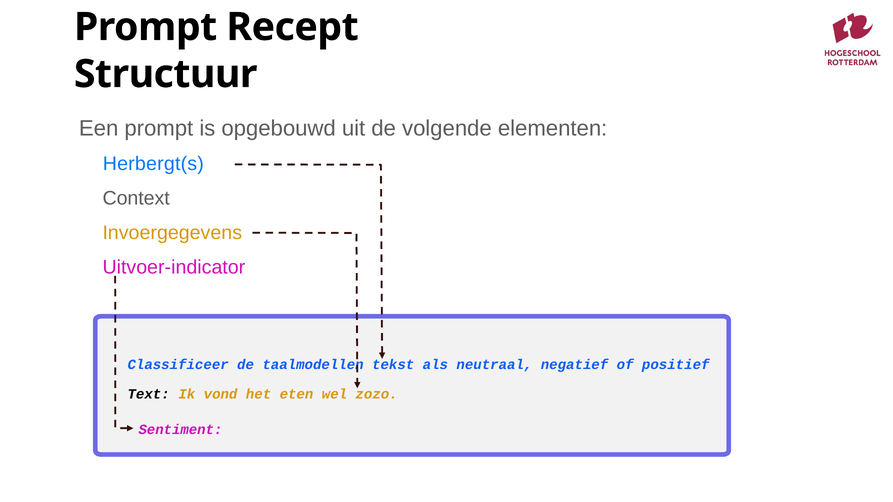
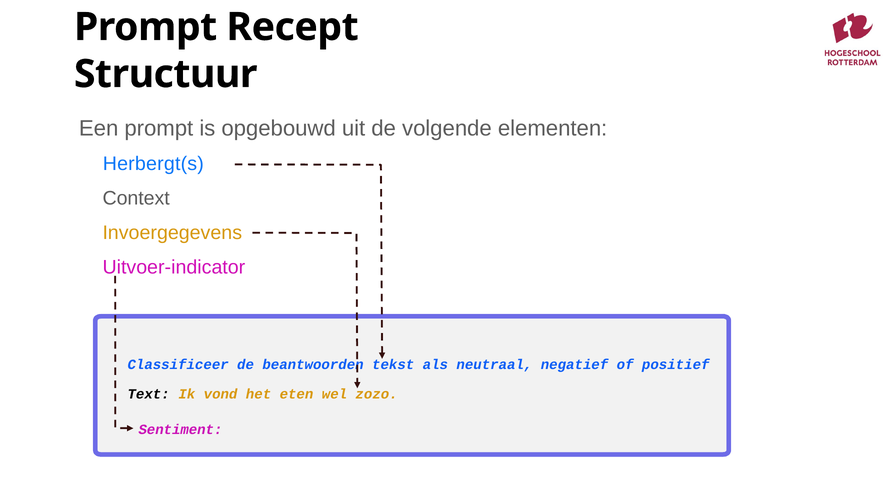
taalmodellen: taalmodellen -> beantwoorden (313, 365)
